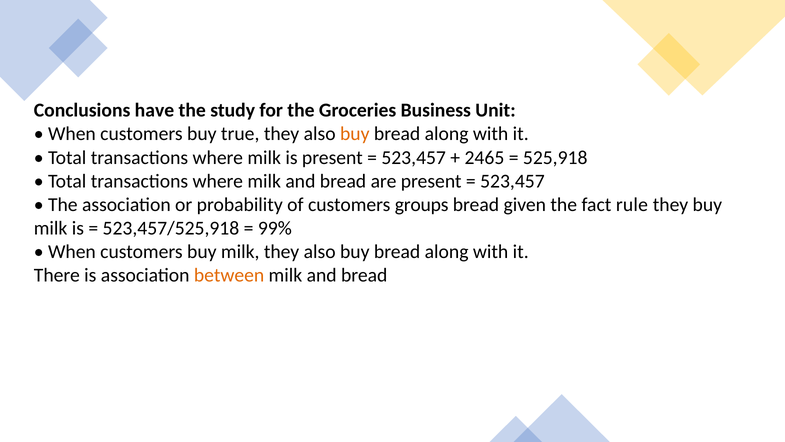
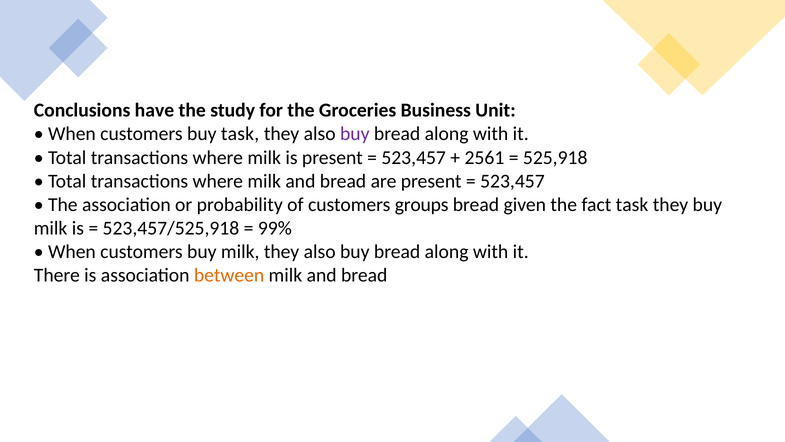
buy true: true -> task (240, 134)
buy colour: orange -> purple (355, 134)
2465: 2465 -> 2561 (484, 157)
fact rule: rule -> task (632, 205)
